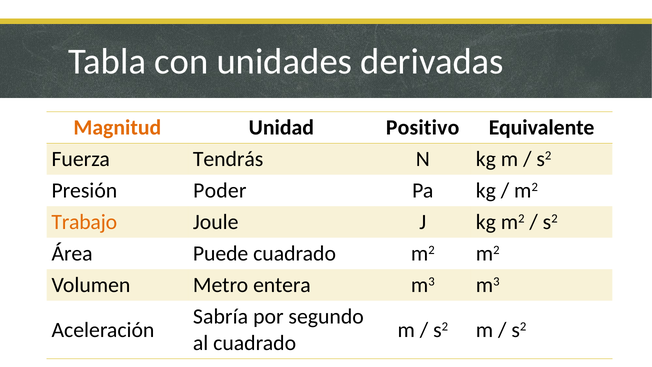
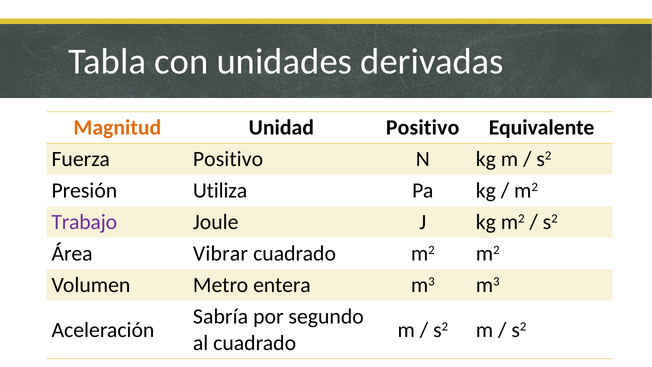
Fuerza Tendrás: Tendrás -> Positivo (228, 159)
Poder: Poder -> Utiliza (220, 191)
Trabajo colour: orange -> purple (84, 222)
Puede: Puede -> Vibrar (220, 253)
